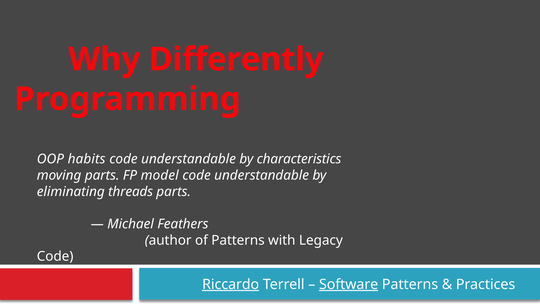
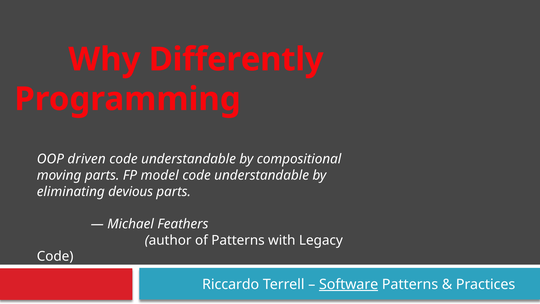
habits: habits -> driven (87, 159)
characteristics: characteristics -> compositional (299, 159)
threads: threads -> devious (131, 191)
Riccardo underline: present -> none (231, 284)
